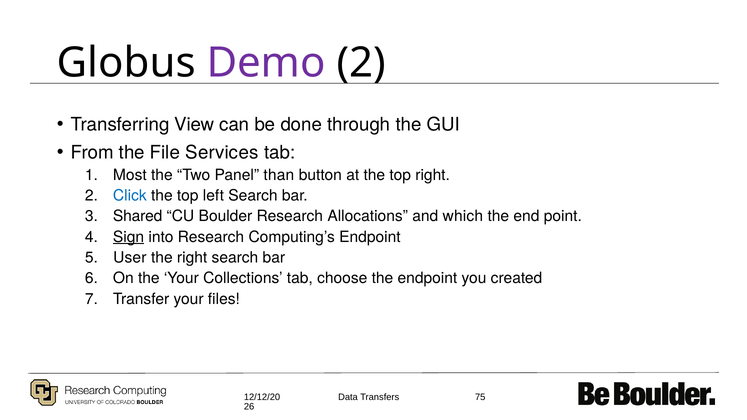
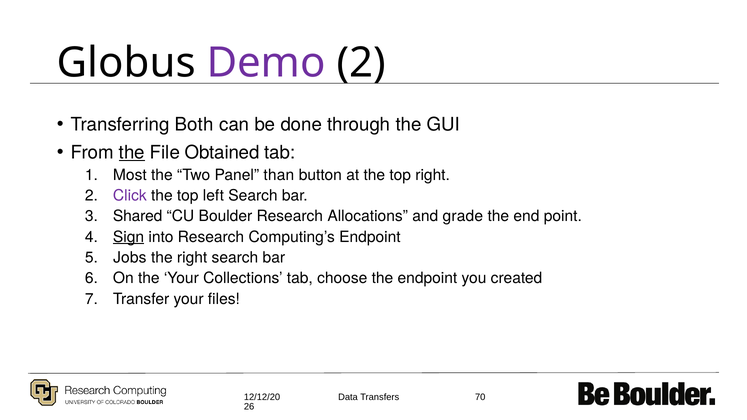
View: View -> Both (194, 125)
the underline: none -> present (132, 153)
Services: Services -> Obtained (222, 153)
Click colour: blue -> purple (130, 196)
which: which -> grade (463, 216)
User: User -> Jobs (130, 258)
75: 75 -> 70 (480, 398)
